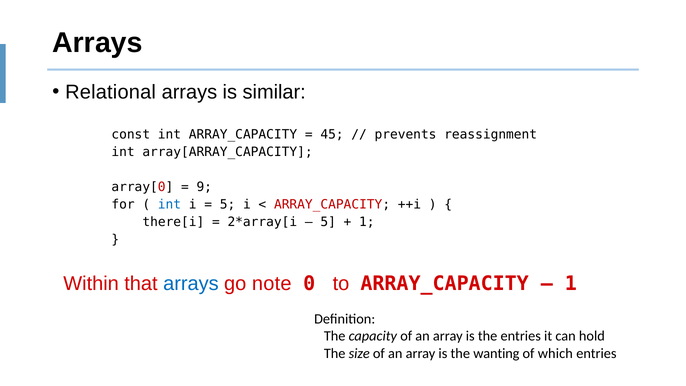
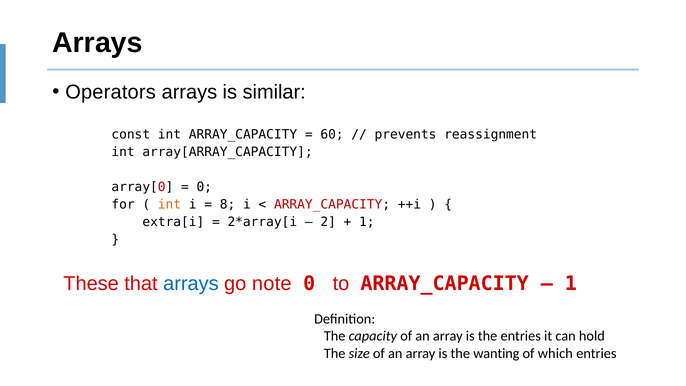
Relational: Relational -> Operators (111, 92)
45: 45 -> 60 (332, 134)
9: 9 -> 0 (204, 187)
int colour: blue -> orange (169, 204)
5: 5 -> 8 (228, 204)
there[i: there[i -> extra[i (173, 222)
5: 5 -> 2 (328, 222)
Within: Within -> These (91, 284)
